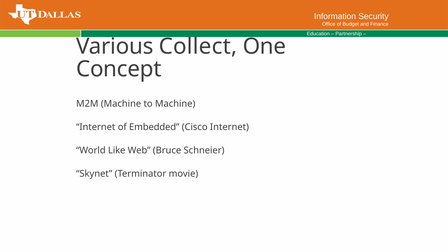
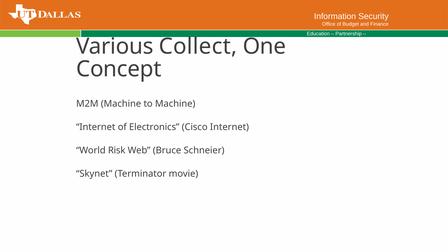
Embedded: Embedded -> Electronics (154, 127)
Like: Like -> Risk (117, 151)
